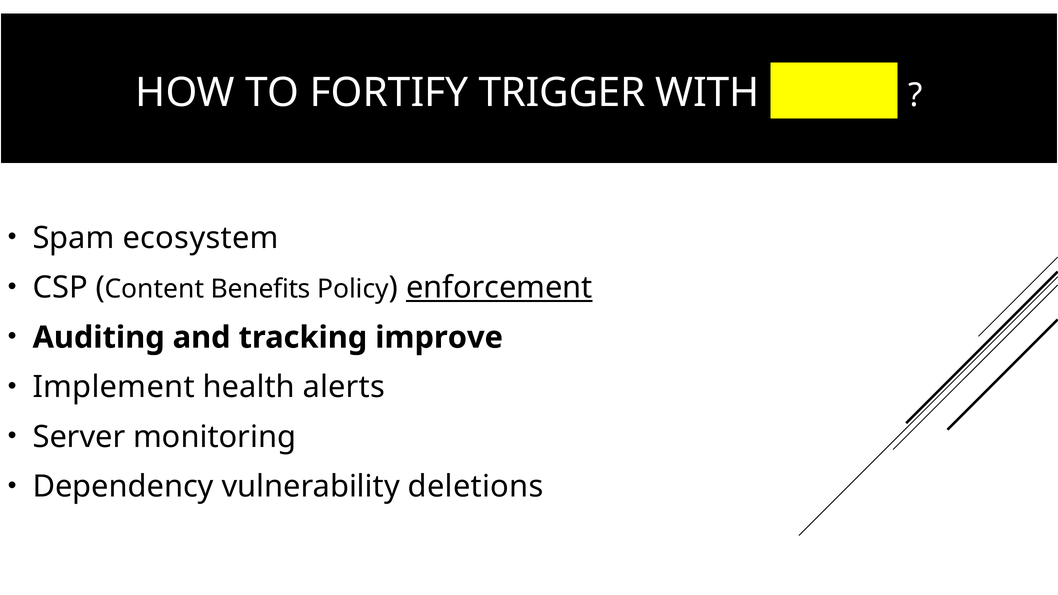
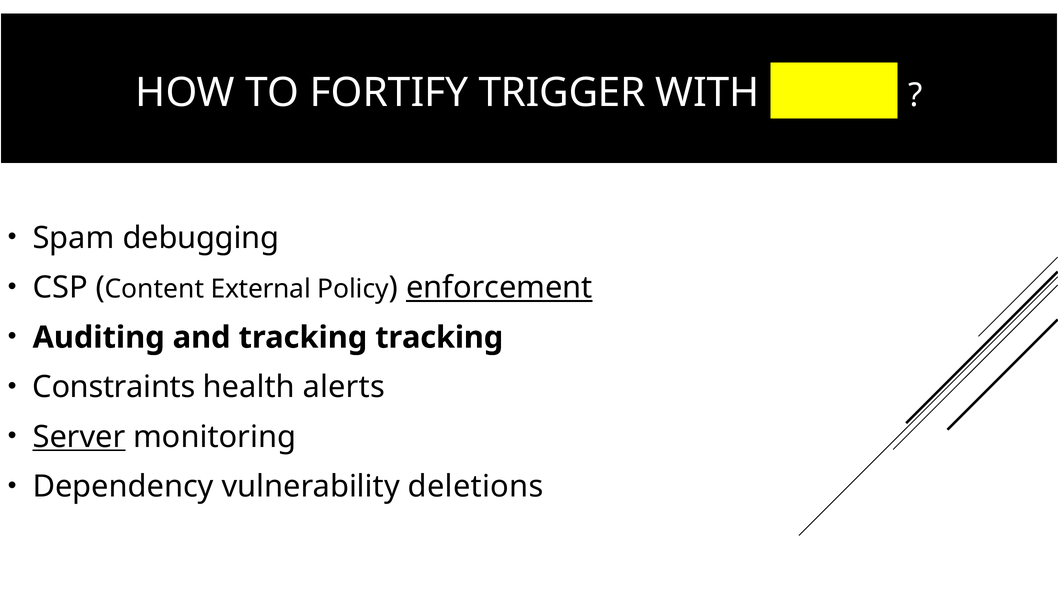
ecosystem: ecosystem -> debugging (201, 238)
Benefits: Benefits -> External (261, 289)
tracking improve: improve -> tracking (439, 338)
Implement: Implement -> Constraints (114, 387)
Server underline: none -> present (79, 437)
